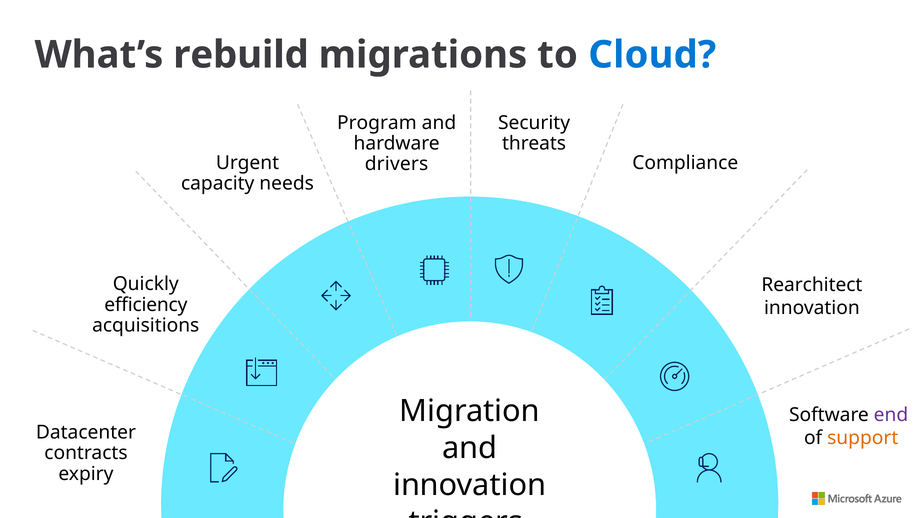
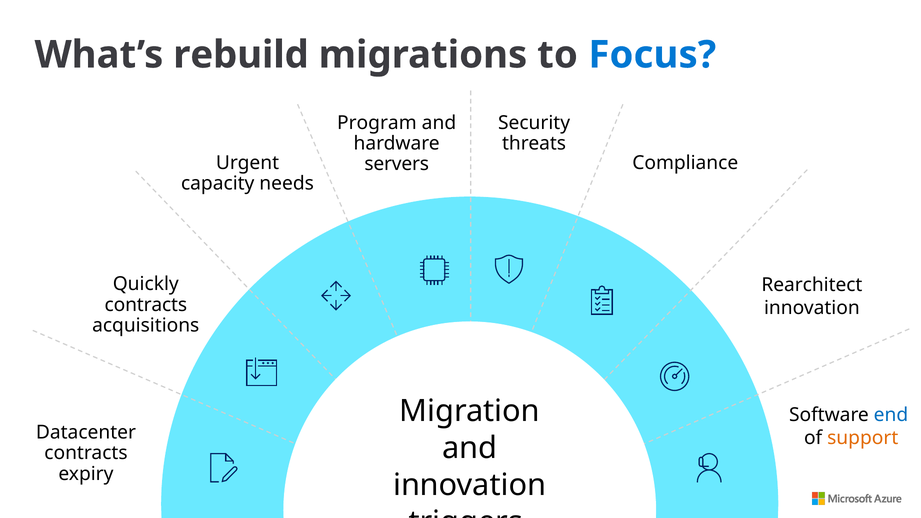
Cloud: Cloud -> Focus (652, 55)
drivers: drivers -> servers (397, 164)
efficiency: efficiency -> contracts (146, 305)
end colour: purple -> blue (891, 415)
